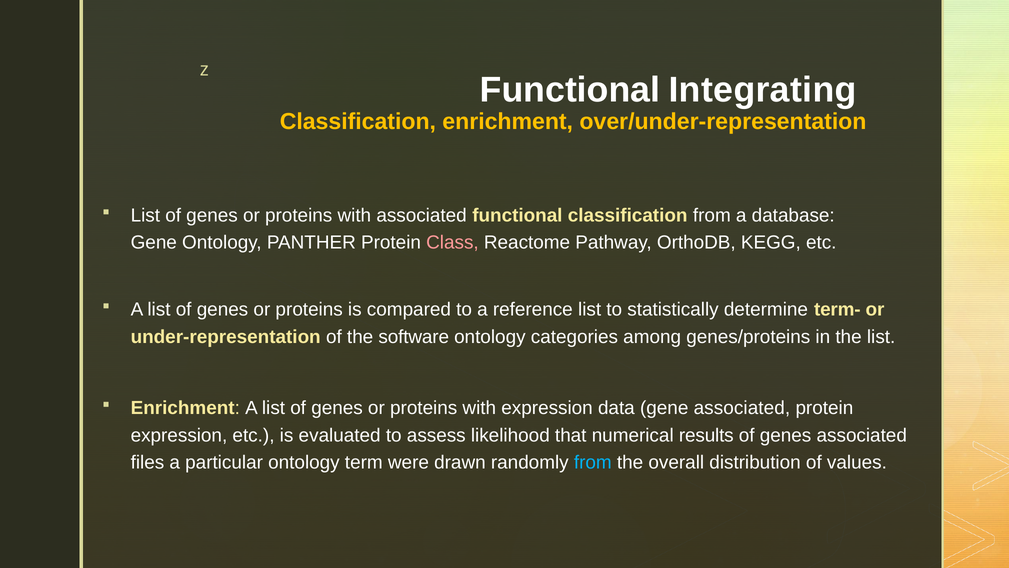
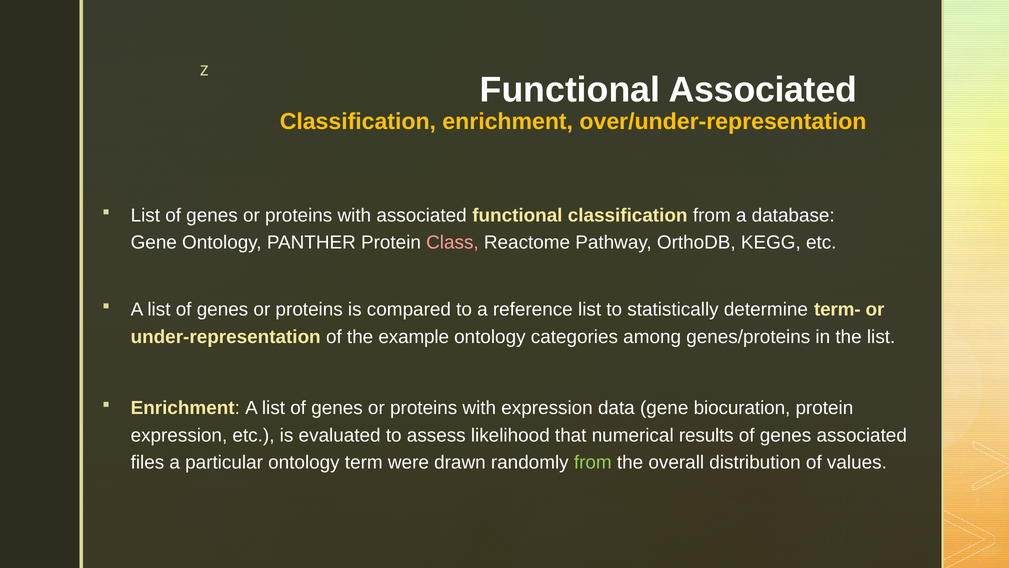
Functional Integrating: Integrating -> Associated (763, 90)
software: software -> example (414, 337)
gene associated: associated -> biocuration (742, 408)
from colour: light blue -> light green (593, 462)
